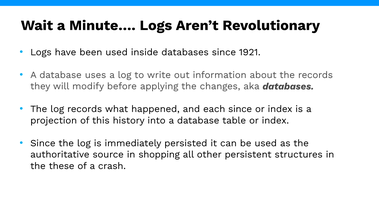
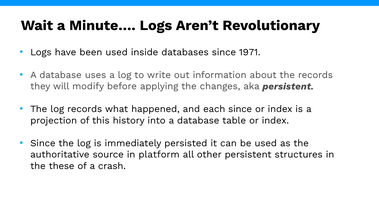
1921: 1921 -> 1971 (250, 52)
aka databases: databases -> persistent (288, 86)
shopping: shopping -> platform (159, 155)
